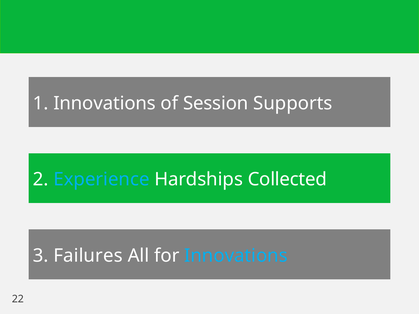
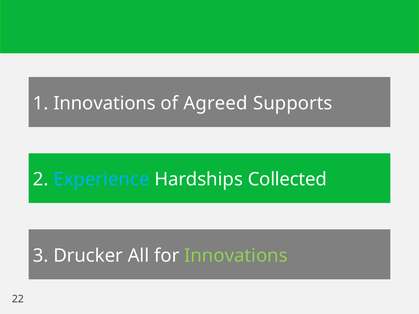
Session: Session -> Agreed (216, 103)
Failures: Failures -> Drucker (88, 256)
Innovations colour: light blue -> light green (236, 256)
